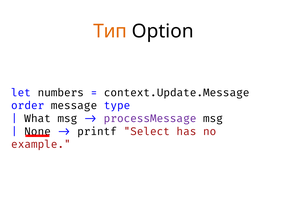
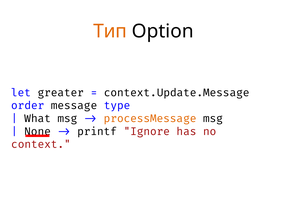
numbers: numbers -> greater (61, 93)
processMessage colour: purple -> orange (150, 119)
Select: Select -> Ignore (147, 132)
example: example -> context (41, 145)
